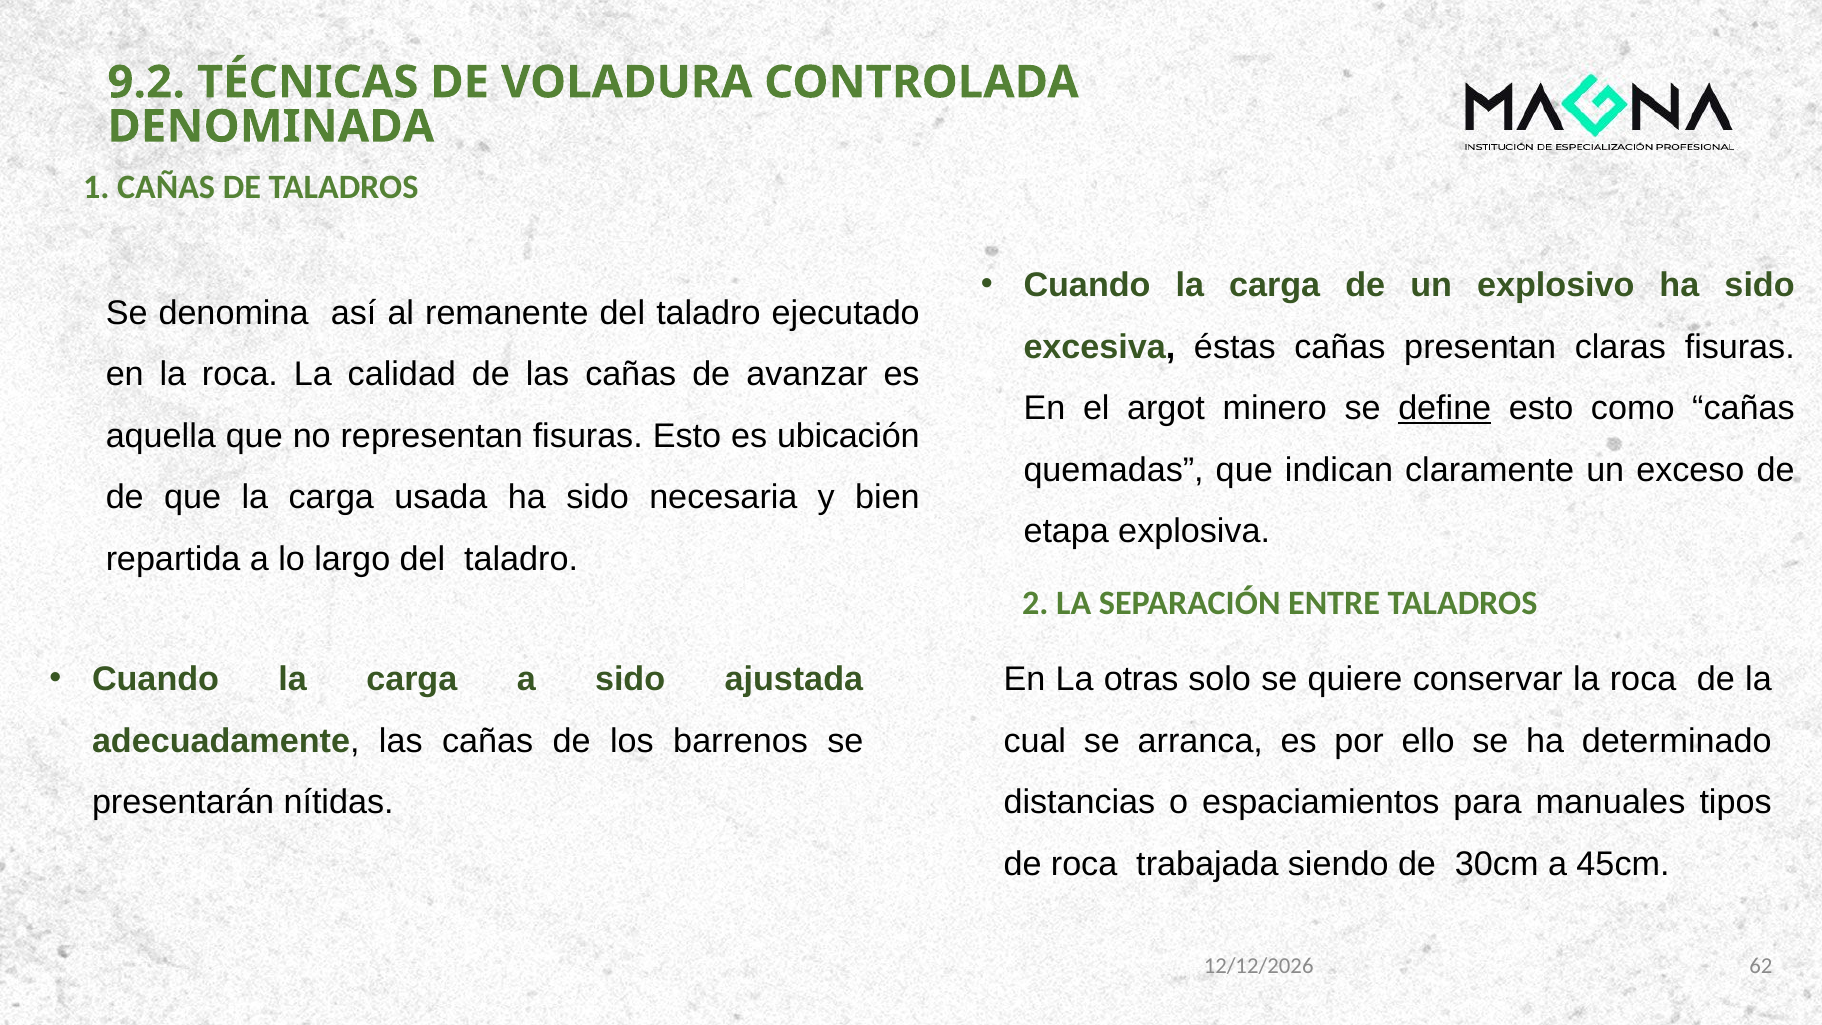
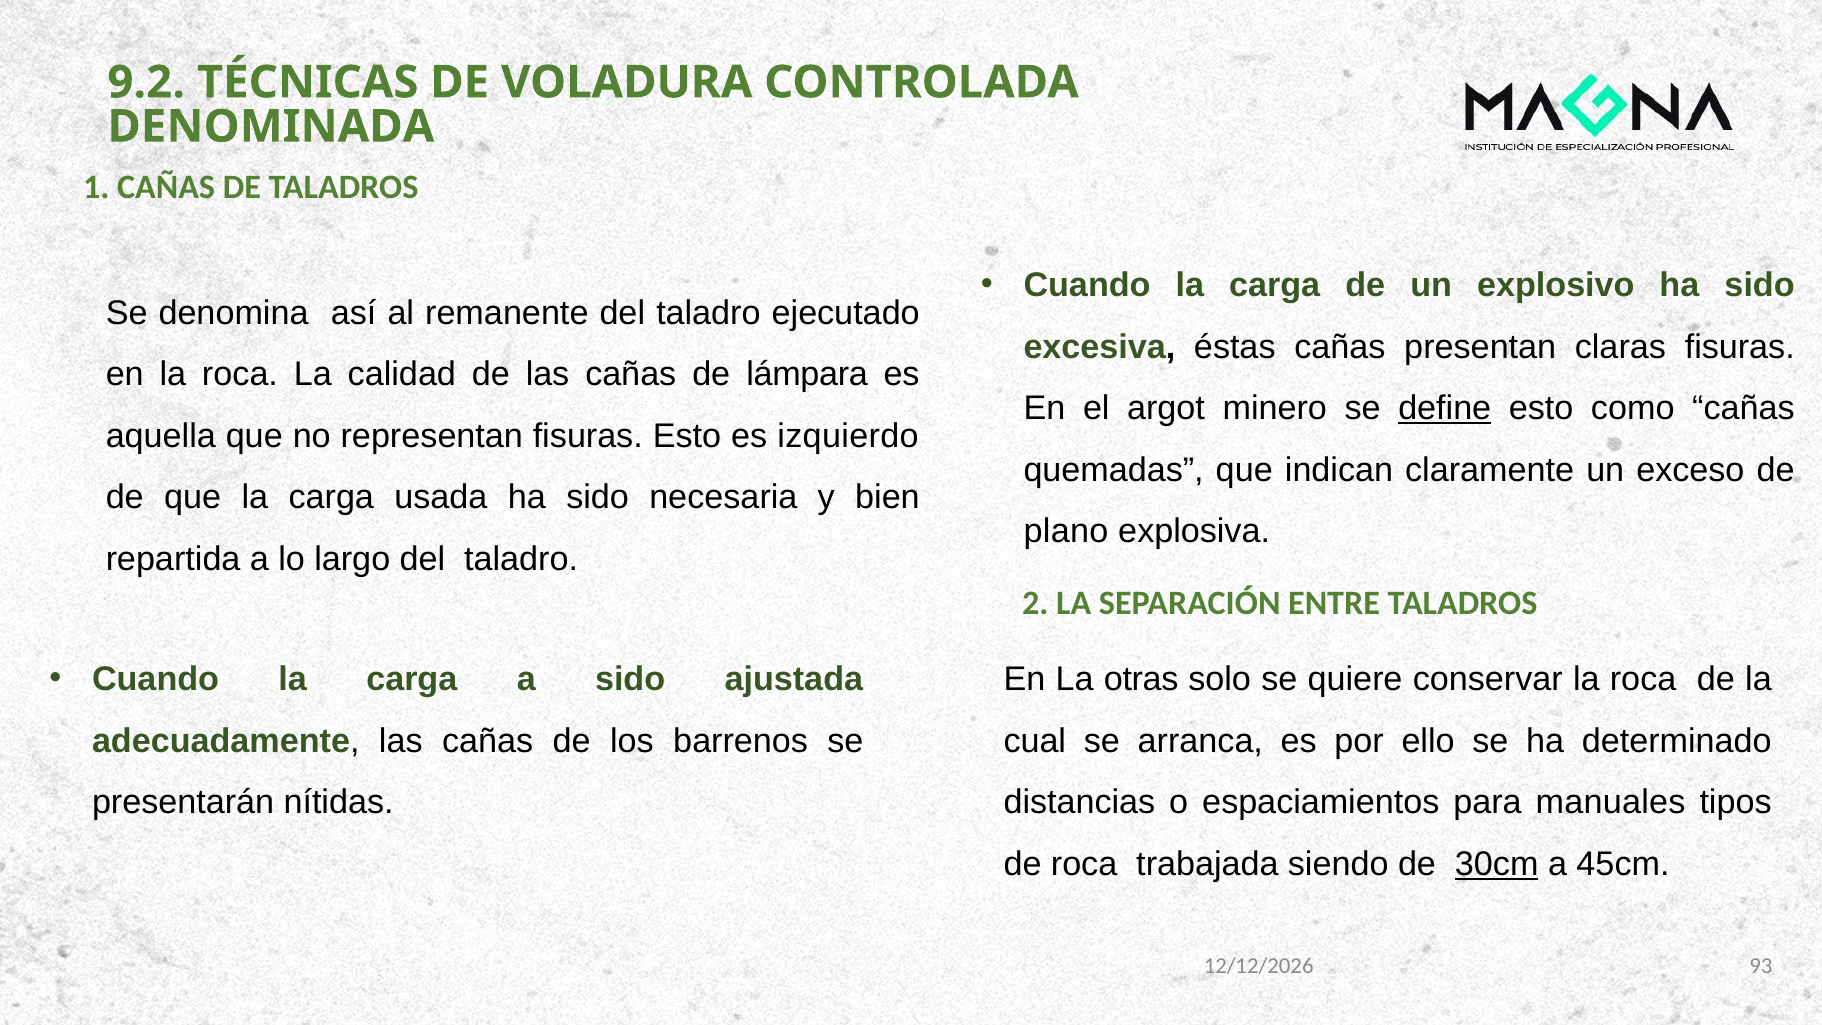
avanzar: avanzar -> lámpara (807, 374)
ubicación: ubicación -> izquierdo (848, 436)
etapa: etapa -> plano (1066, 531)
30cm underline: none -> present (1497, 864)
62: 62 -> 93 (1761, 966)
